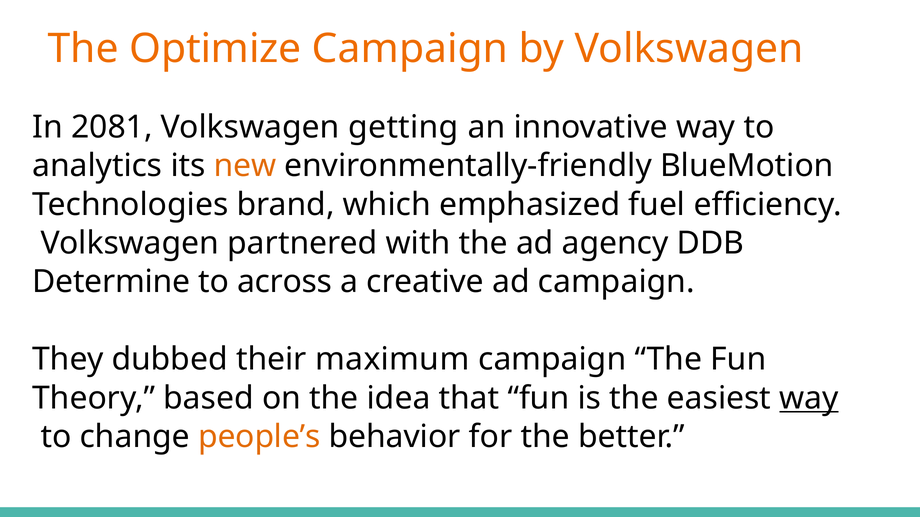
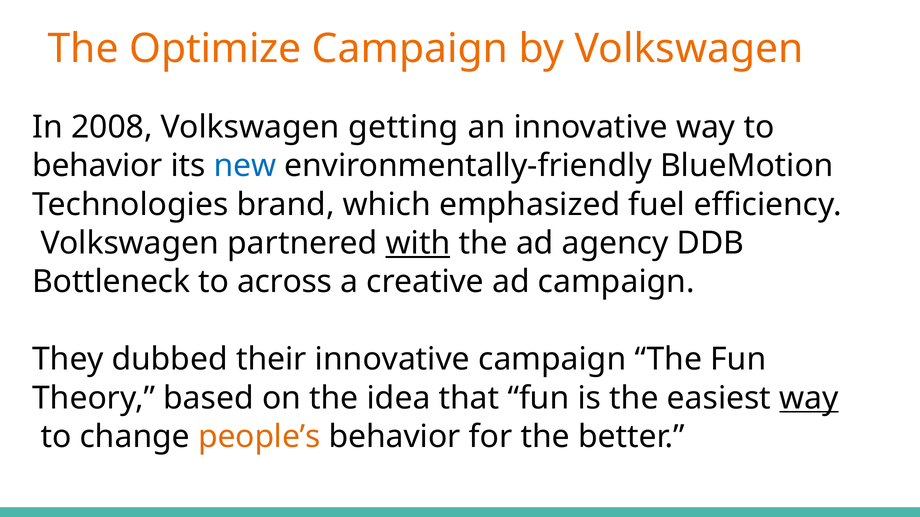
2081: 2081 -> 2008 (112, 127)
analytics: analytics -> behavior (97, 166)
new colour: orange -> blue (245, 166)
with underline: none -> present (418, 243)
Determine: Determine -> Bottleneck (111, 282)
their maximum: maximum -> innovative (392, 360)
